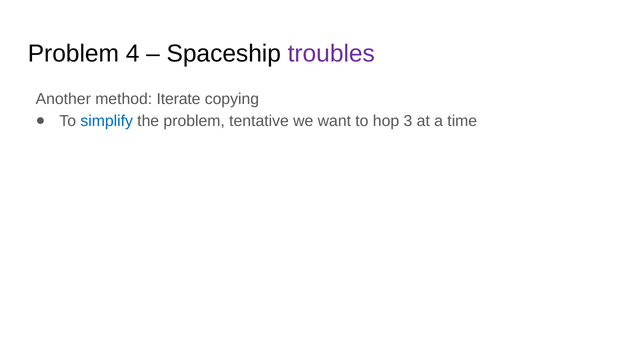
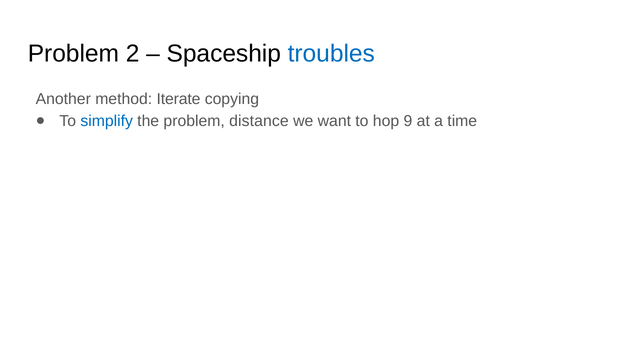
4: 4 -> 2 (133, 53)
troubles colour: purple -> blue (331, 53)
tentative: tentative -> distance (259, 121)
3: 3 -> 9 (408, 121)
